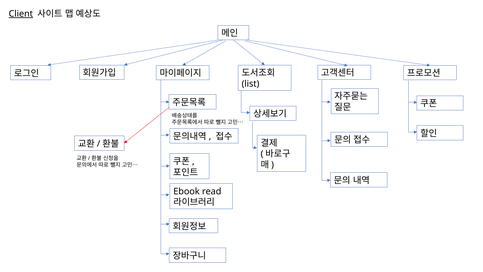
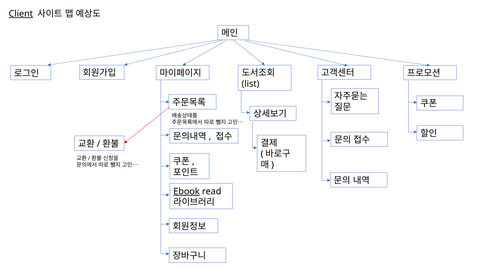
Ebook underline: none -> present (187, 191)
